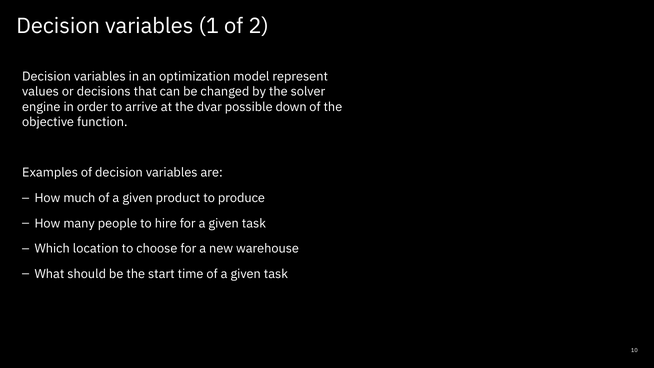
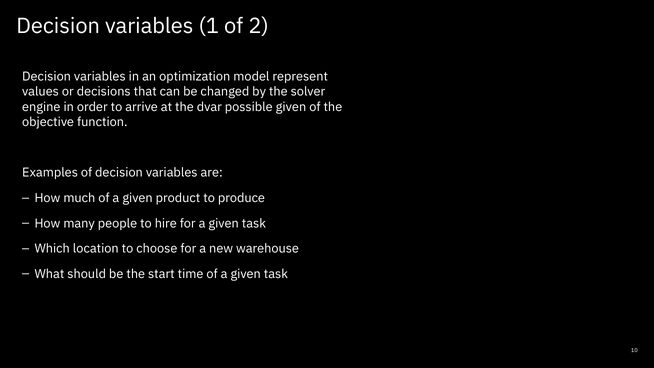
possible down: down -> given (291, 107)
